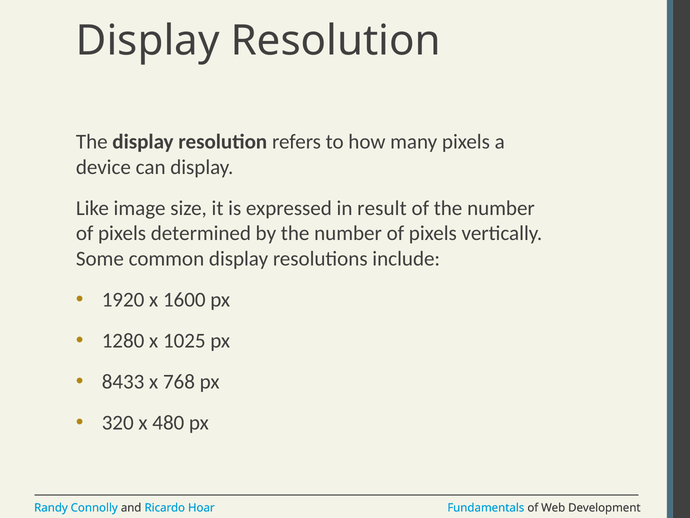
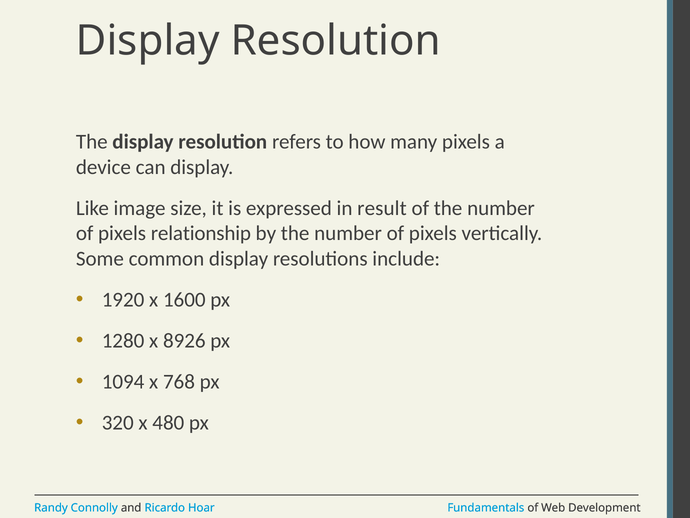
determined: determined -> relationship (201, 233)
1025: 1025 -> 8926 (184, 340)
8433: 8433 -> 1094 (123, 381)
